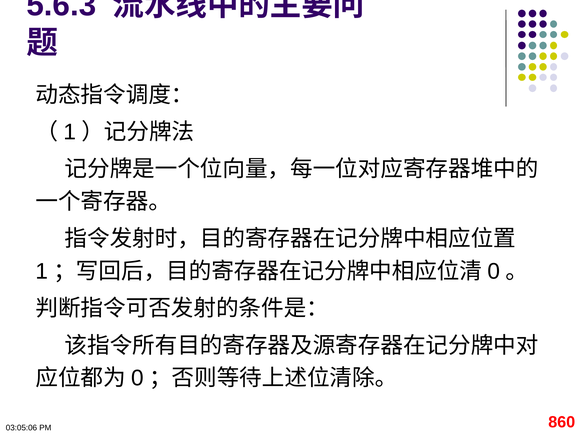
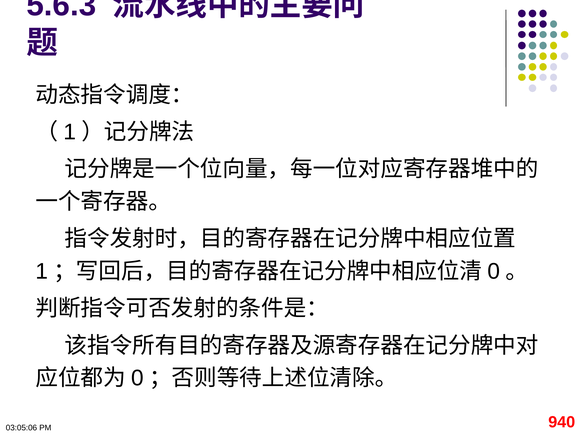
860: 860 -> 940 (562, 422)
